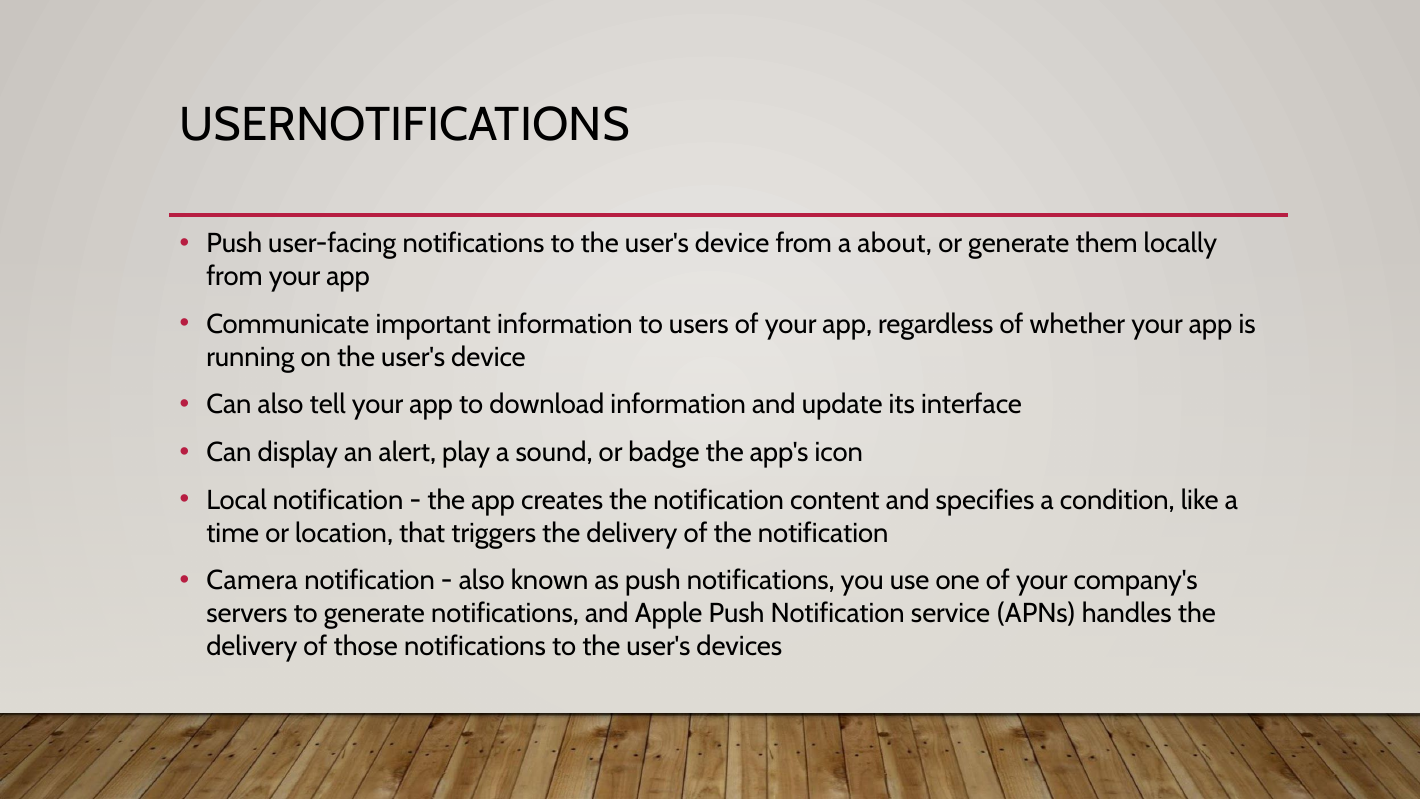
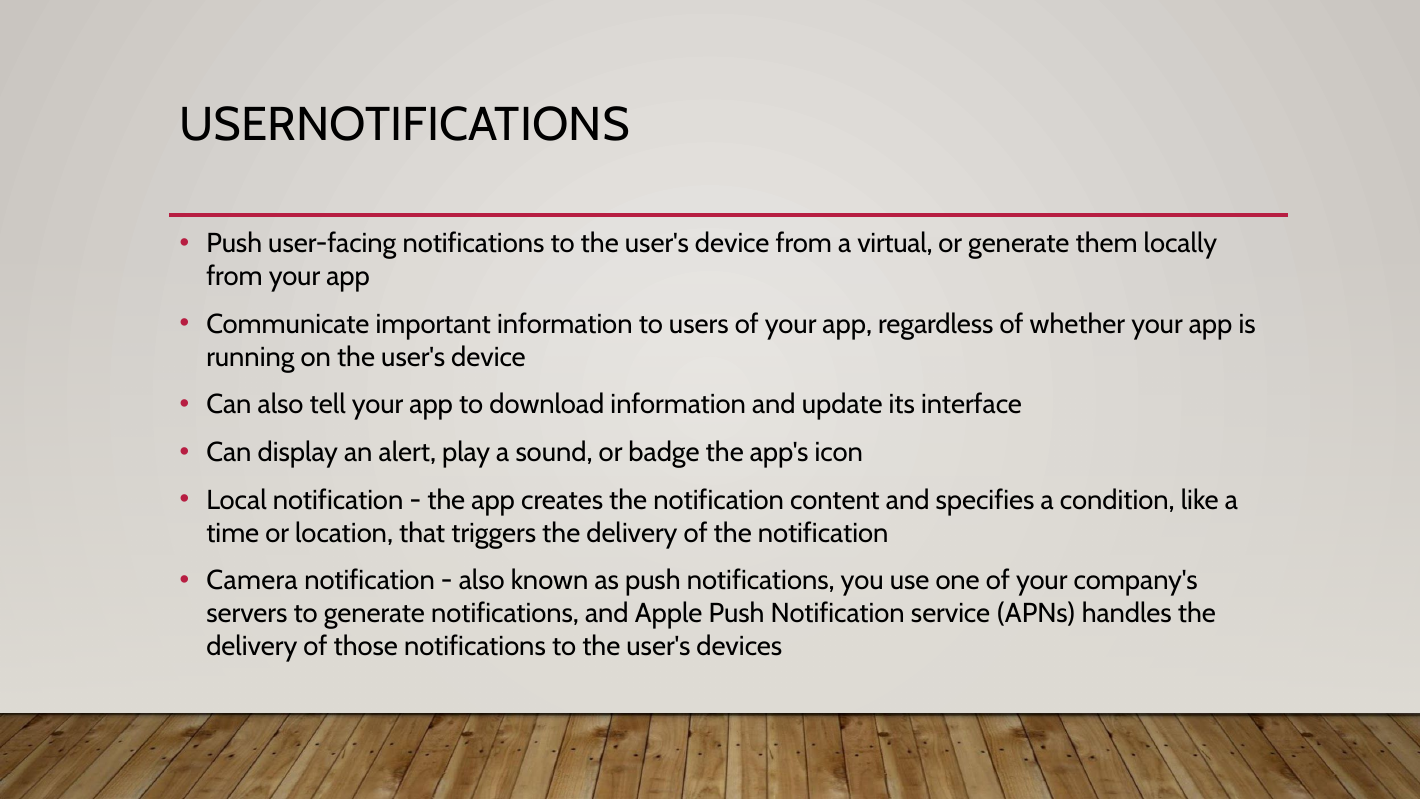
about: about -> virtual (895, 244)
